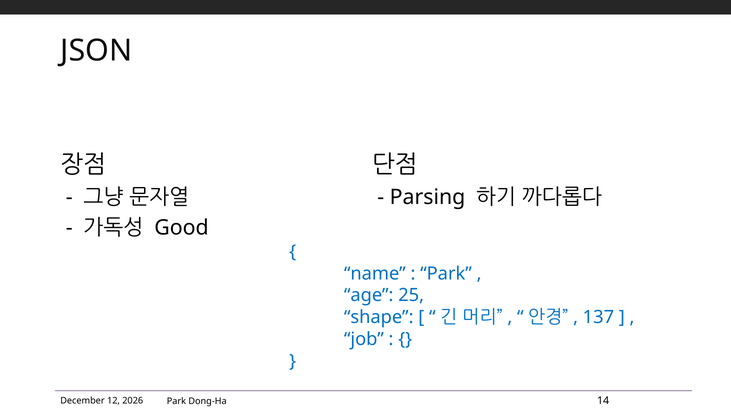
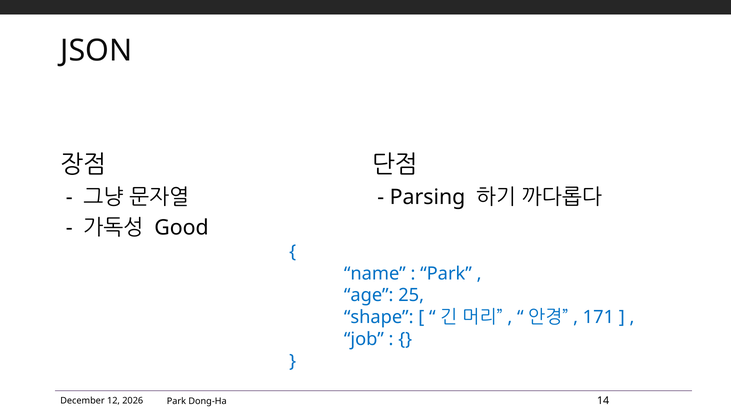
137: 137 -> 171 (598, 317)
